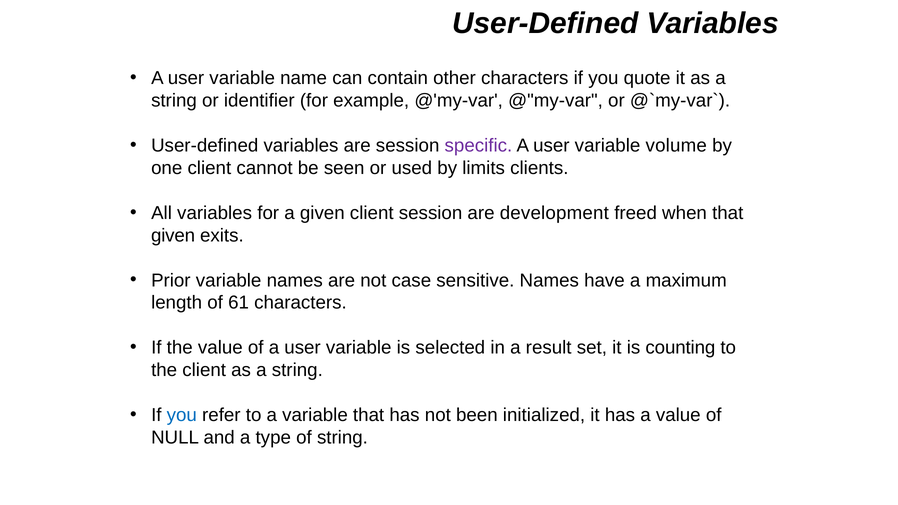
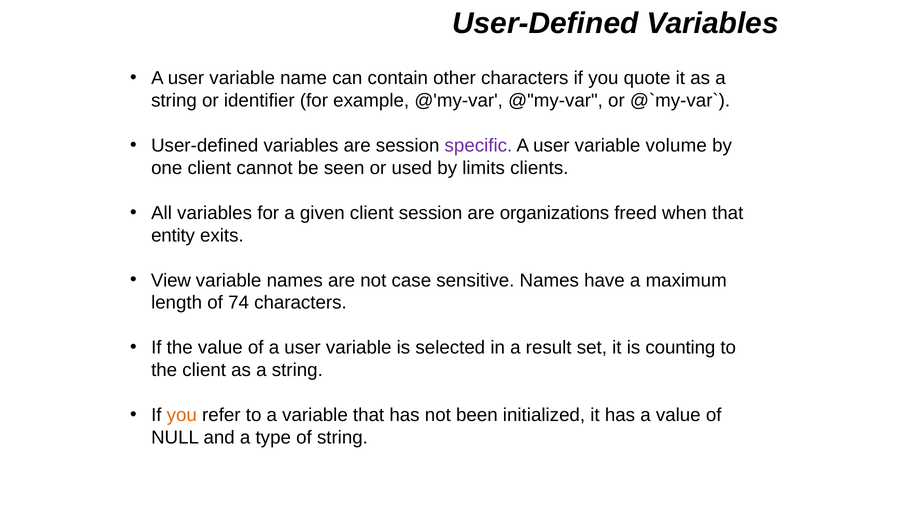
development: development -> organizations (554, 213)
given: given -> entity (173, 236)
Prior: Prior -> View (171, 280)
61: 61 -> 74 (239, 303)
you colour: blue -> orange (182, 415)
